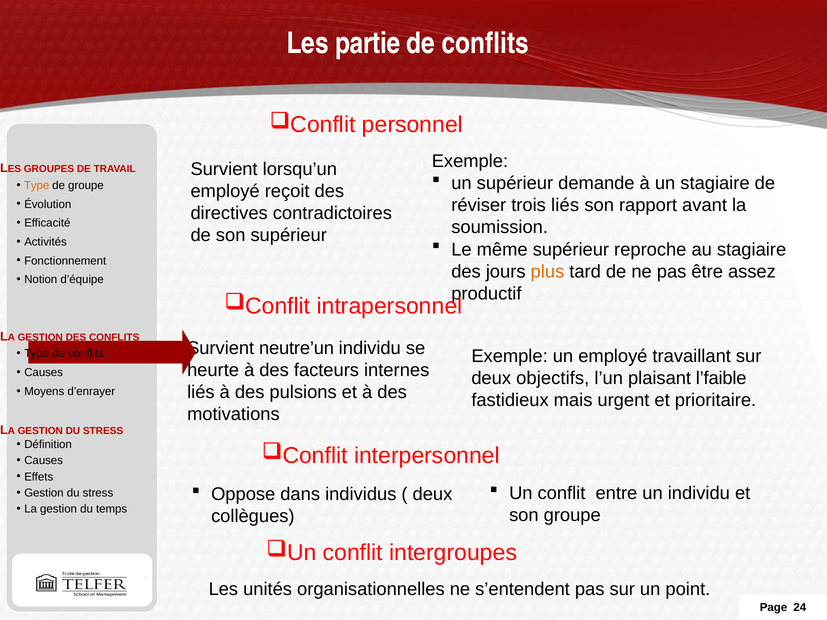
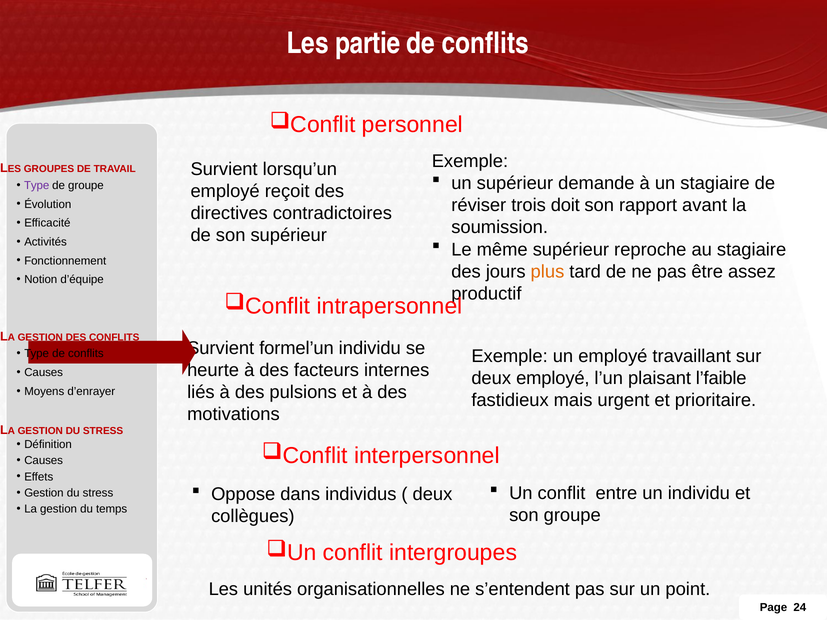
Type colour: orange -> purple (37, 185)
trois liés: liés -> doit (565, 205)
neutre’un: neutre’un -> formel’un (297, 348)
deux objectifs: objectifs -> employé (553, 378)
